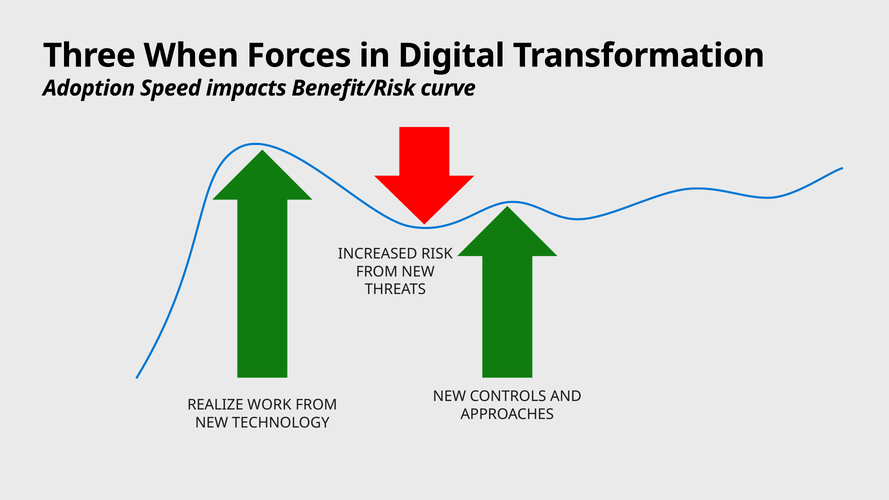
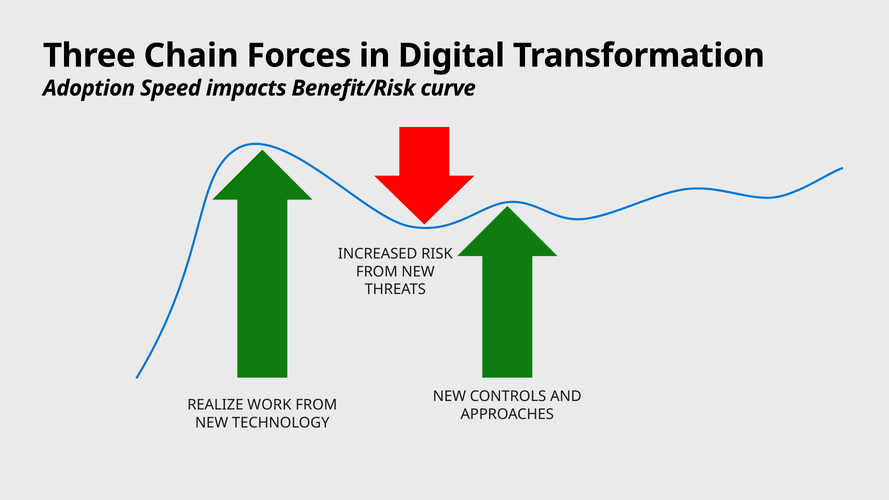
When: When -> Chain (191, 56)
